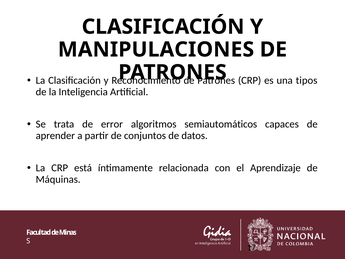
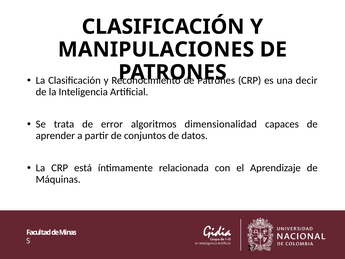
tipos: tipos -> decir (307, 80)
semiautomáticos: semiautomáticos -> dimensionalidad (221, 124)
